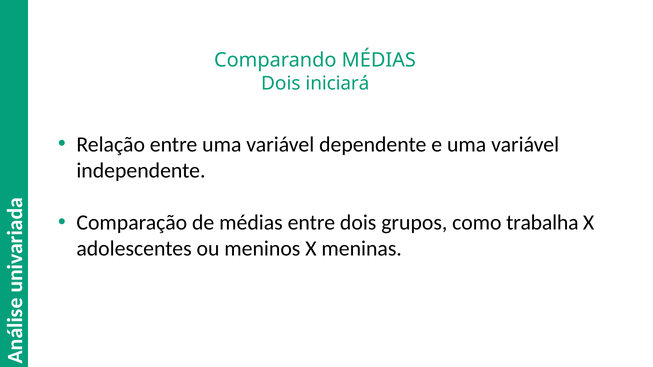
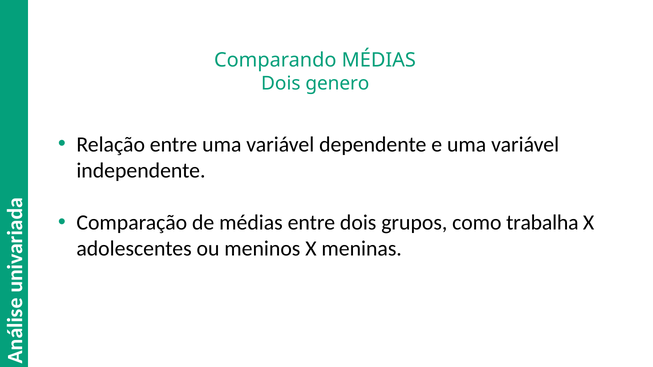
iniciará: iniciará -> genero (337, 83)
